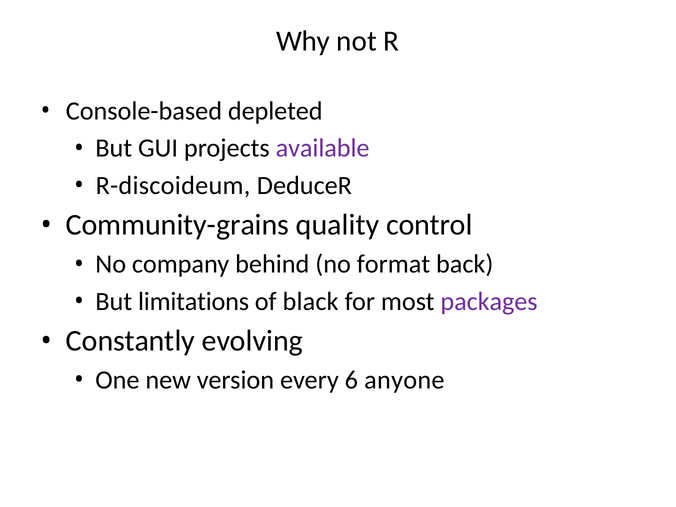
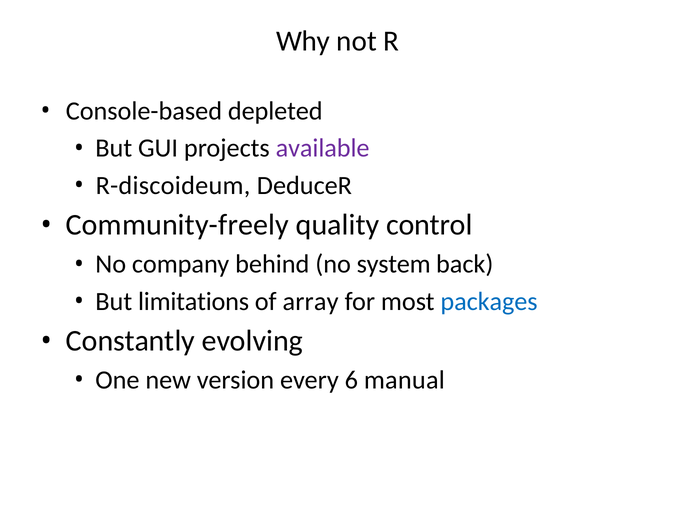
Community-grains: Community-grains -> Community-freely (177, 225)
format: format -> system (394, 264)
black: black -> array (311, 301)
packages colour: purple -> blue (489, 301)
anyone: anyone -> manual (404, 380)
